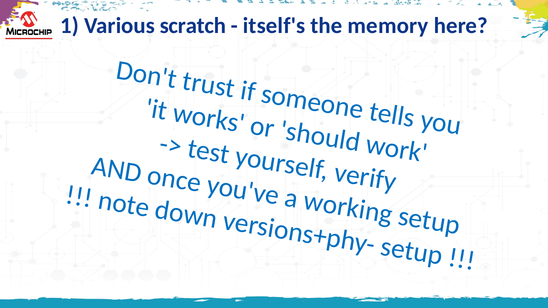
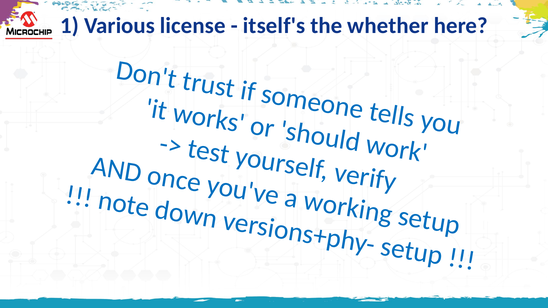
scratch: scratch -> license (193, 26)
memory: memory -> whether (388, 26)
